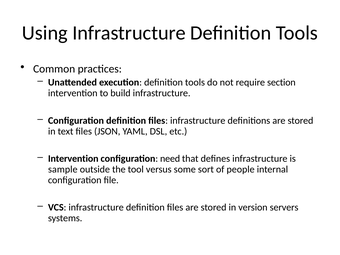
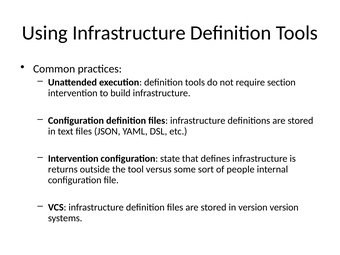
need: need -> state (170, 159)
sample: sample -> returns (63, 169)
version servers: servers -> version (284, 207)
